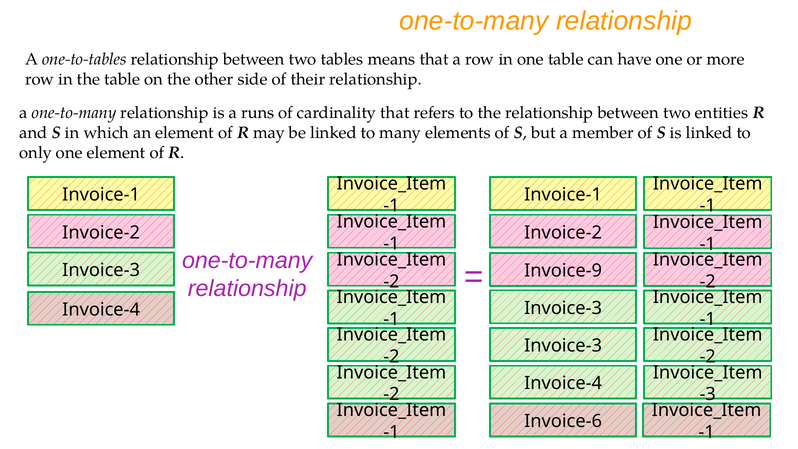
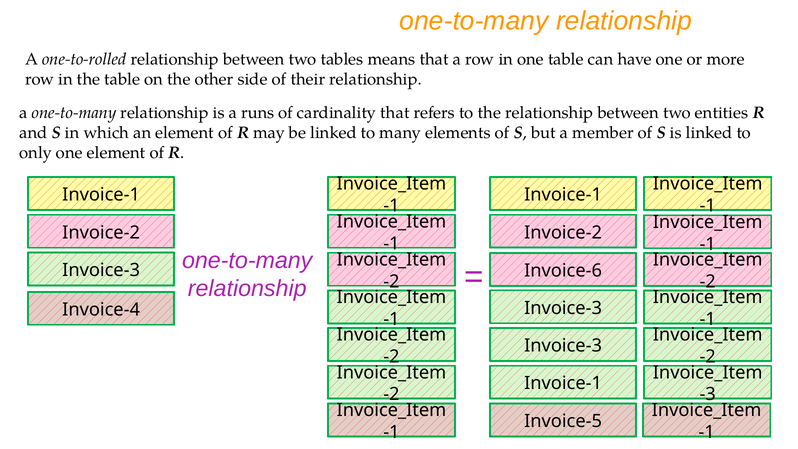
one-to-tables: one-to-tables -> one-to-rolled (84, 59)
Invoice-9: Invoice-9 -> Invoice-6 (563, 271)
Invoice-4: Invoice-4 -> Invoice-1 (563, 383)
Invoice-6: Invoice-6 -> Invoice-5 (563, 421)
